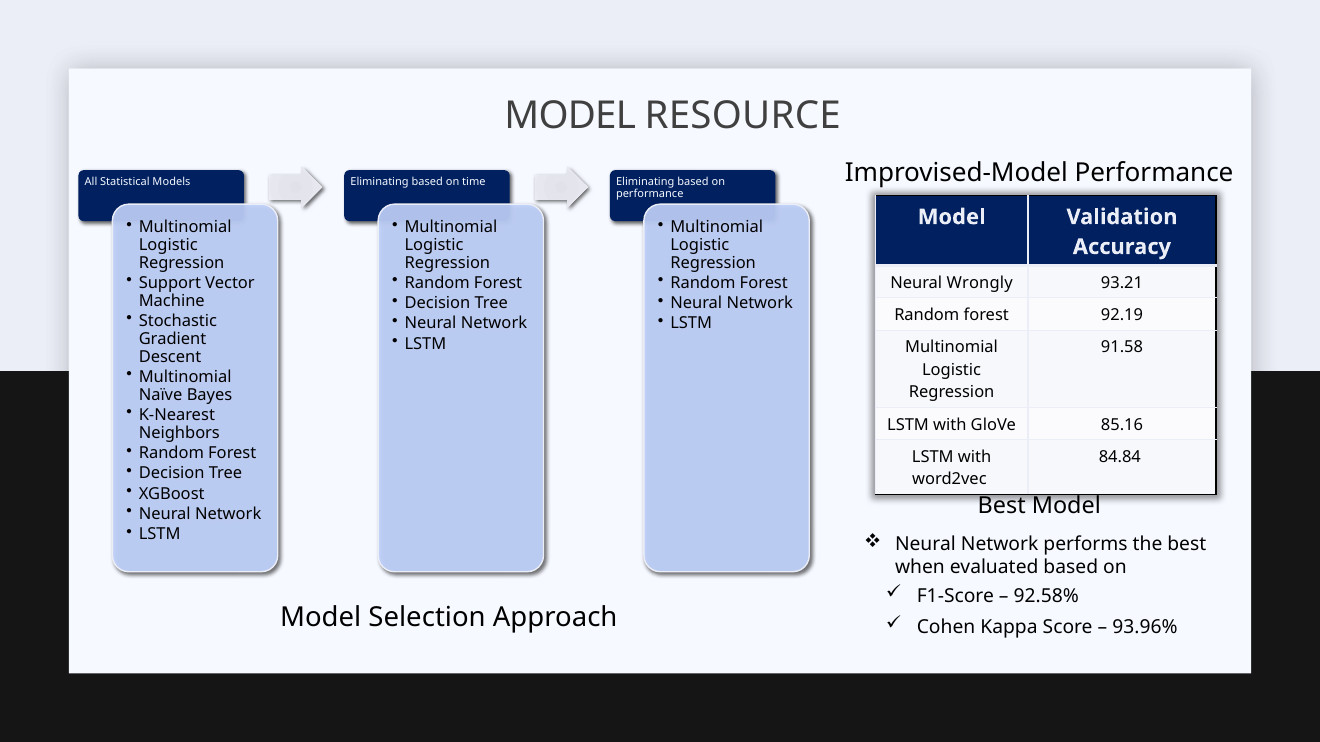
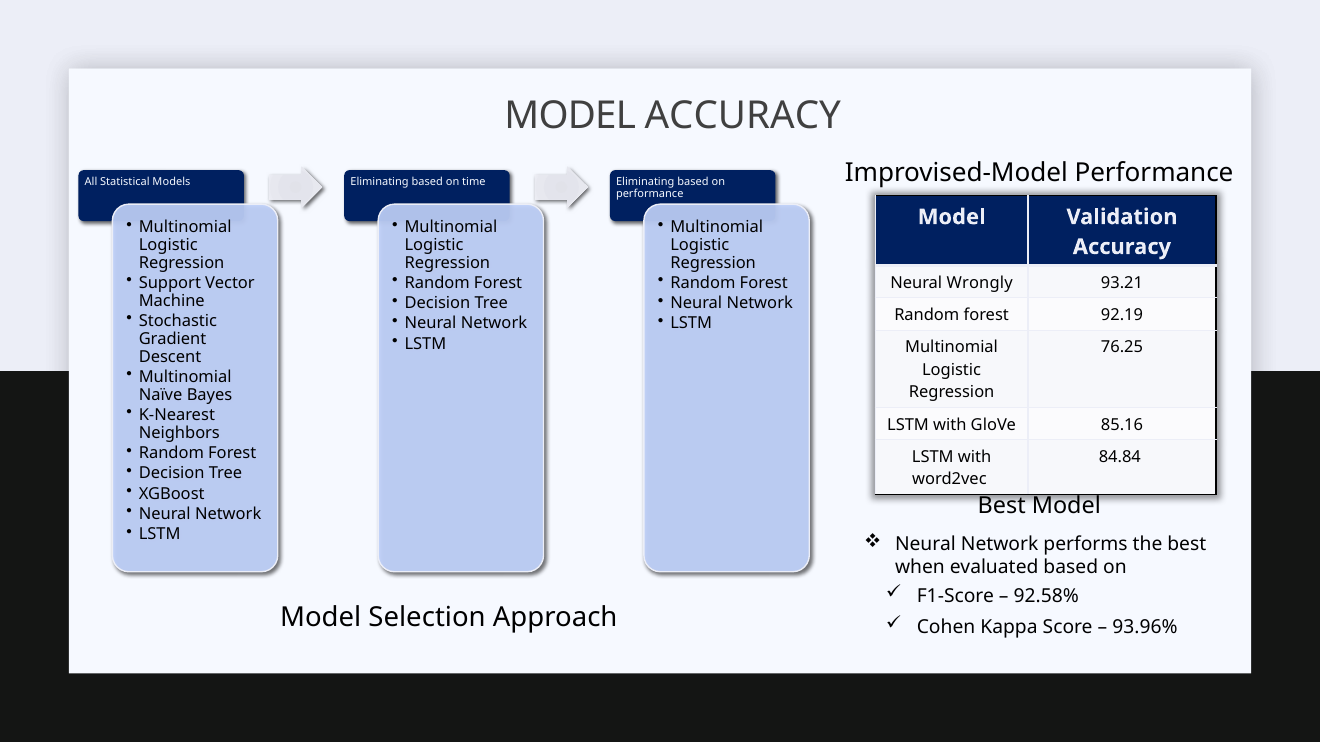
MODEL RESOURCE: RESOURCE -> ACCURACY (743, 116)
91.58: 91.58 -> 76.25 (1122, 348)
